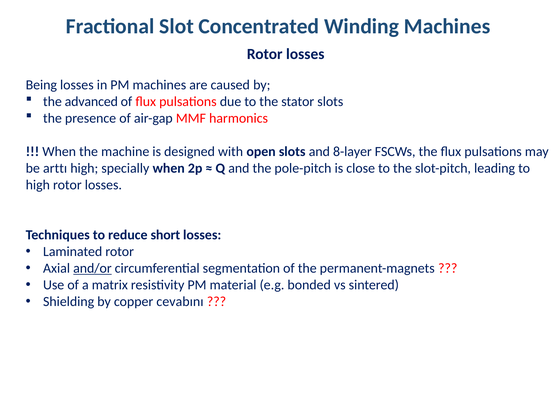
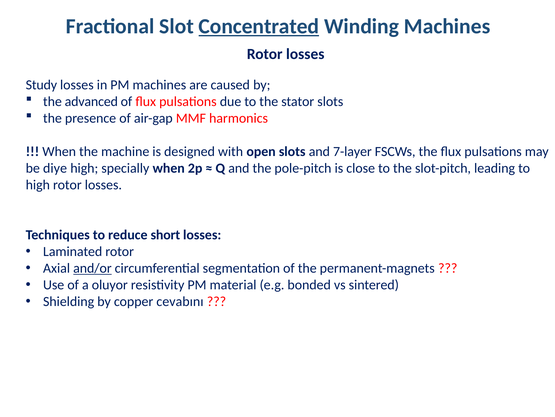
Concentrated underline: none -> present (259, 26)
Being: Being -> Study (41, 85)
8-layer: 8-layer -> 7-layer (352, 151)
arttı: arttı -> diye (55, 168)
matrix: matrix -> oluyor (110, 284)
